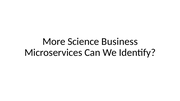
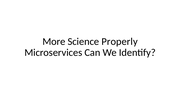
Business: Business -> Properly (120, 42)
